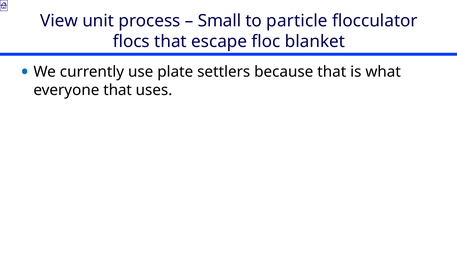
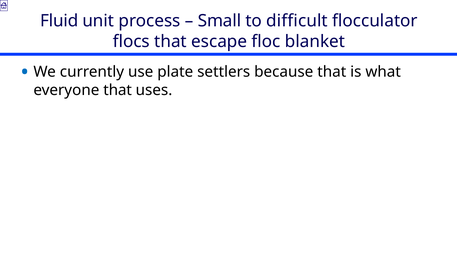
View: View -> Fluid (59, 21)
particle: particle -> difficult (297, 21)
